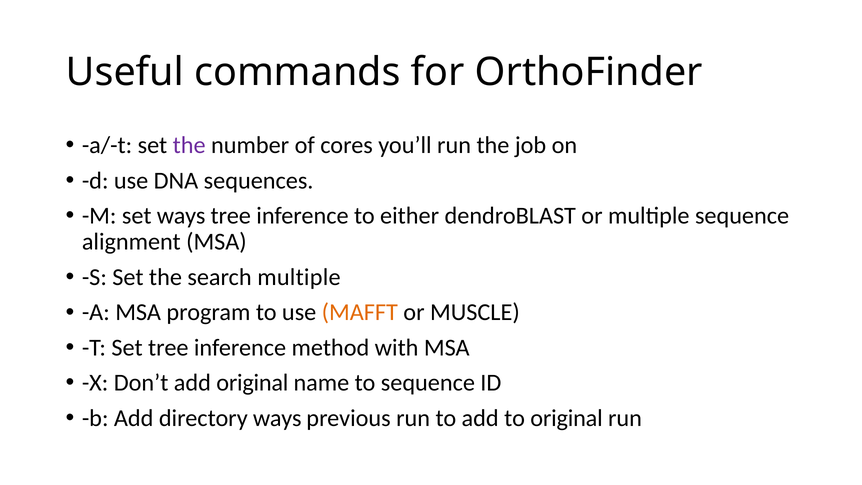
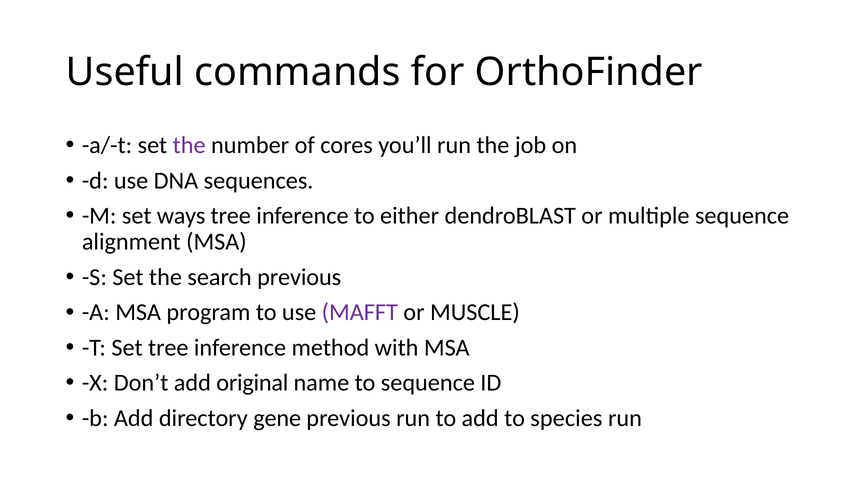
search multiple: multiple -> previous (299, 277)
MAFFT colour: orange -> purple (360, 312)
directory ways: ways -> gene (277, 418)
to original: original -> species (566, 418)
